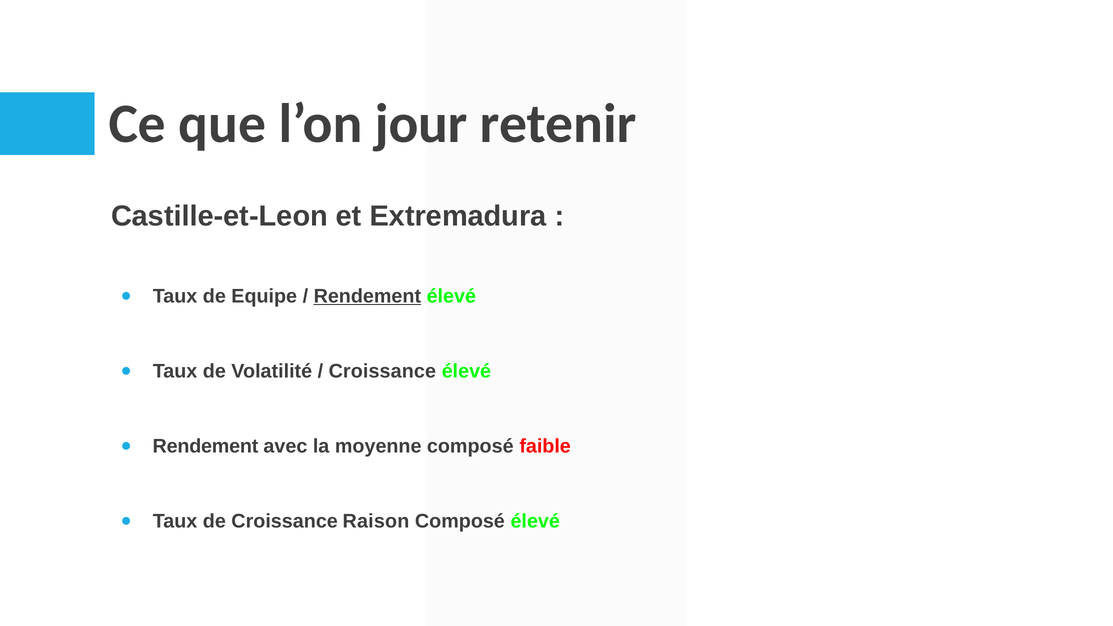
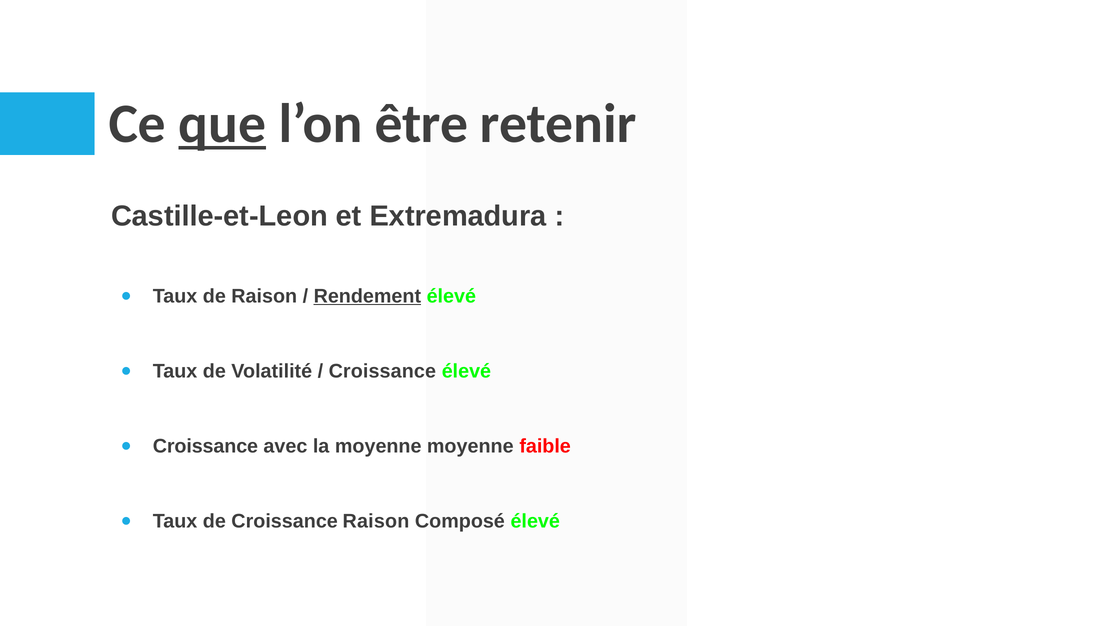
que underline: none -> present (222, 124)
jour: jour -> être (421, 124)
de Equipe: Equipe -> Raison (264, 296)
Rendement: Rendement -> Croissance (205, 446)
moyenne composé: composé -> moyenne (470, 446)
